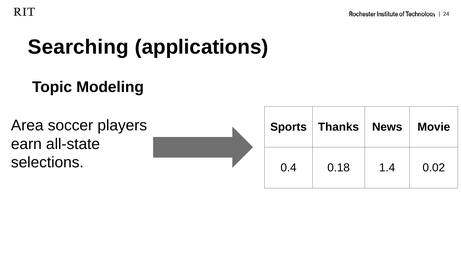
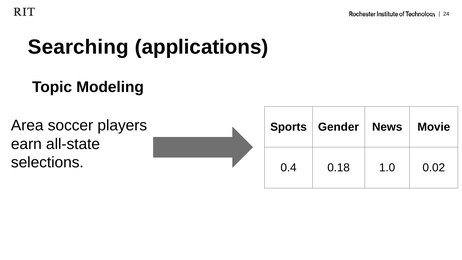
Thanks: Thanks -> Gender (339, 127)
1.4: 1.4 -> 1.0 (387, 168)
